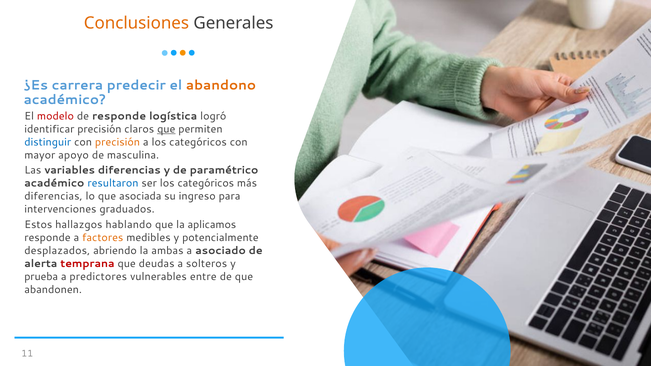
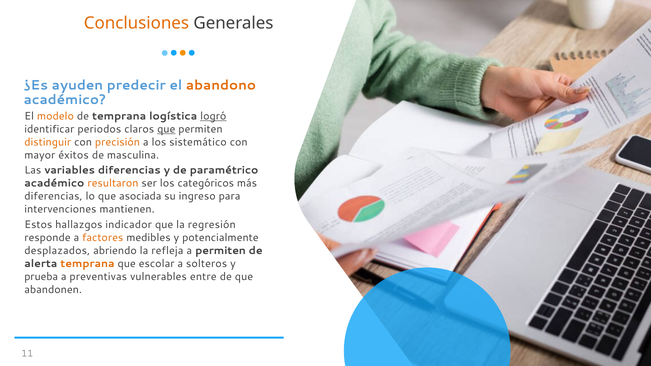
carrera: carrera -> ayuden (77, 85)
modelo colour: red -> orange (55, 116)
de responde: responde -> temprana (119, 116)
logró underline: none -> present (213, 116)
identificar precisión: precisión -> periodos (99, 129)
distinguir colour: blue -> orange (48, 142)
a los categóricos: categóricos -> sistemático (198, 142)
apoyo: apoyo -> éxitos (74, 155)
resultaron colour: blue -> orange (113, 183)
graduados: graduados -> mantienen (127, 210)
hablando: hablando -> indicador (129, 225)
aplicamos: aplicamos -> regresión (212, 225)
ambas: ambas -> refleja (167, 251)
a asociado: asociado -> permiten (221, 251)
temprana colour: red -> orange (87, 264)
deudas: deudas -> escolar (157, 264)
predictores: predictores -> preventivas (98, 277)
